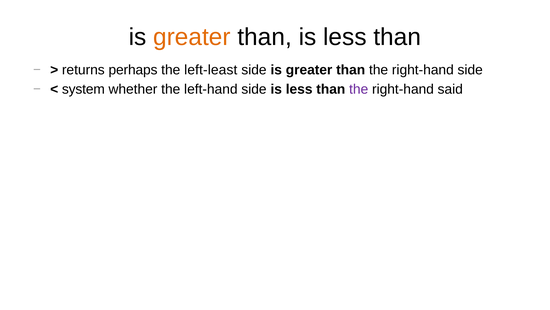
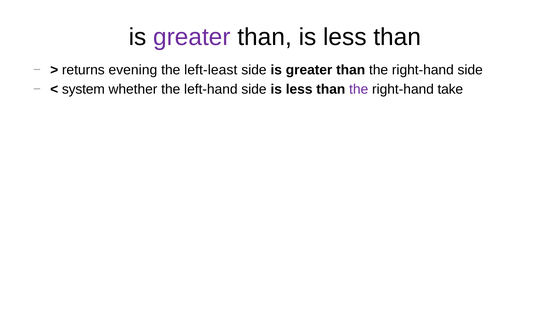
greater colour: orange -> purple (192, 37)
perhaps: perhaps -> evening (133, 70)
said: said -> take (450, 89)
